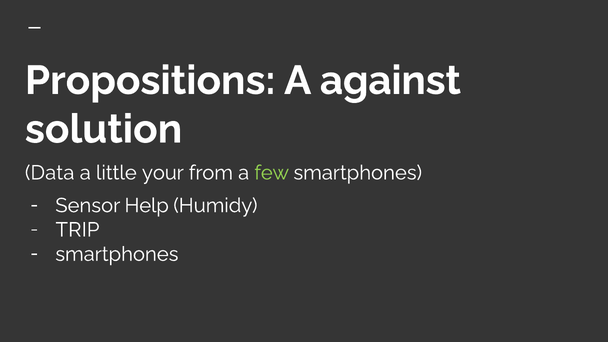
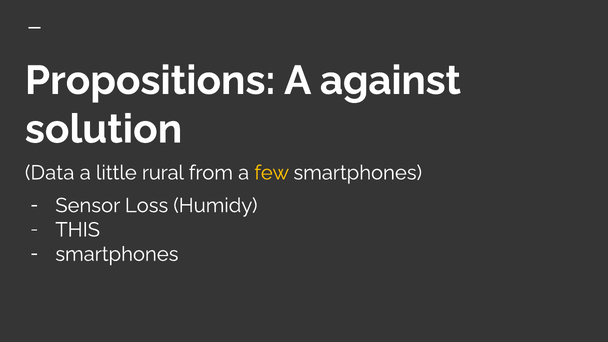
your: your -> rural (163, 173)
few colour: light green -> yellow (272, 173)
Help: Help -> Loss (147, 206)
TRIP: TRIP -> THIS (78, 230)
